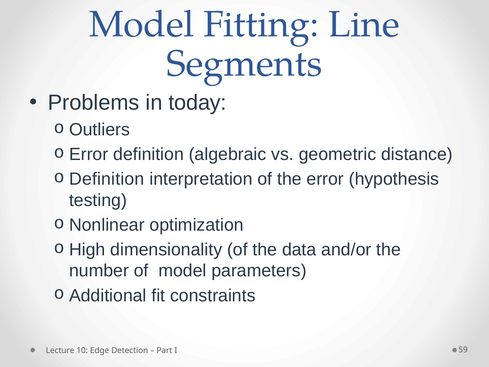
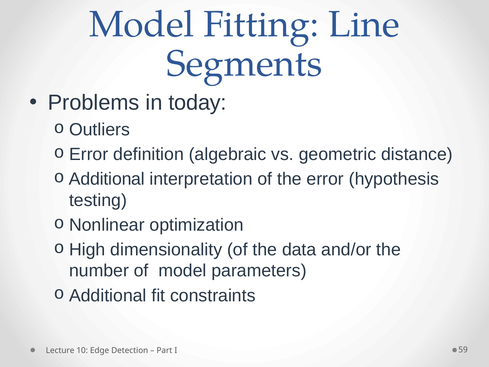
Definition: Definition -> Additional (107, 179)
